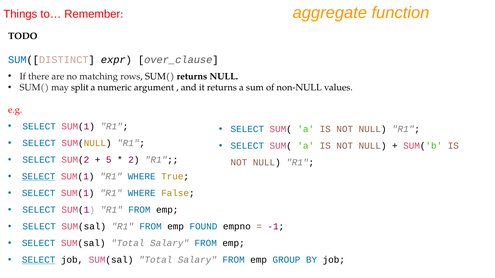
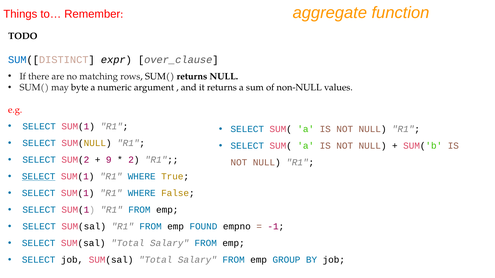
split: split -> byte (80, 88)
5: 5 -> 9 (109, 160)
SELECT underline: present -> none (39, 260)
